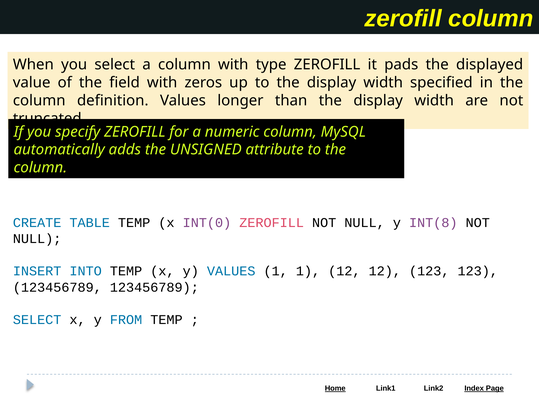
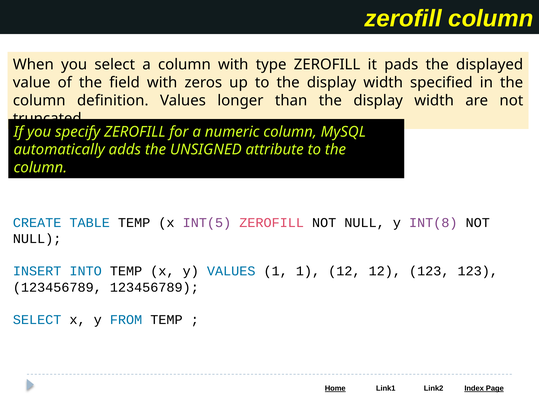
INT(0: INT(0 -> INT(5 (207, 223)
